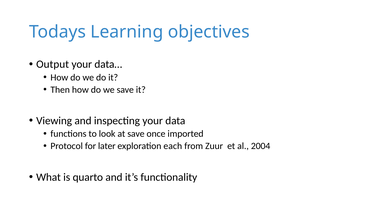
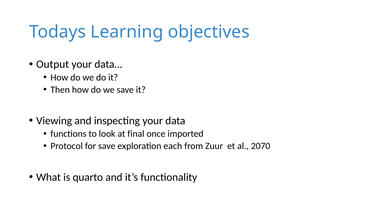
at save: save -> final (136, 134)
for later: later -> save (107, 146)
2004: 2004 -> 2070 (261, 146)
